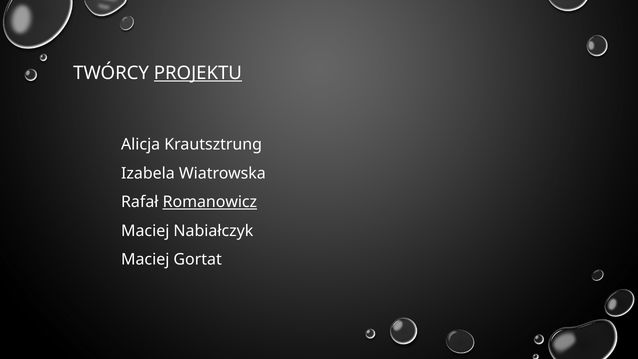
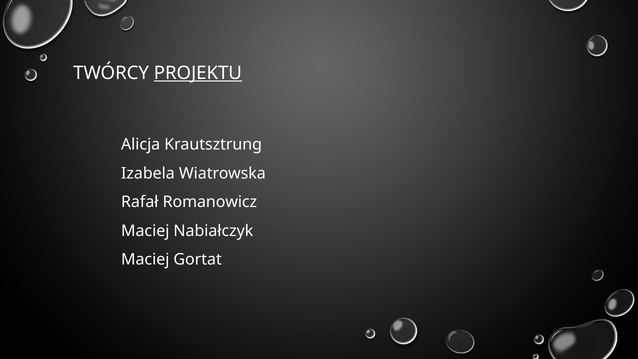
Romanowicz underline: present -> none (210, 202)
